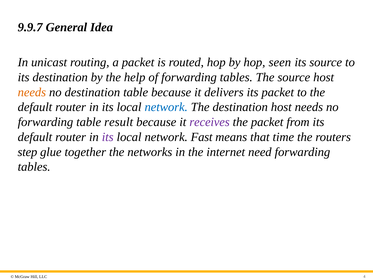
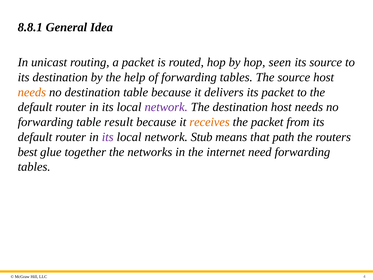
9.9.7: 9.9.7 -> 8.8.1 (30, 27)
network colour: blue -> purple (166, 107)
receives colour: purple -> orange (210, 122)
Fast: Fast -> Stub (202, 137)
time: time -> path (283, 137)
step: step -> best (27, 152)
